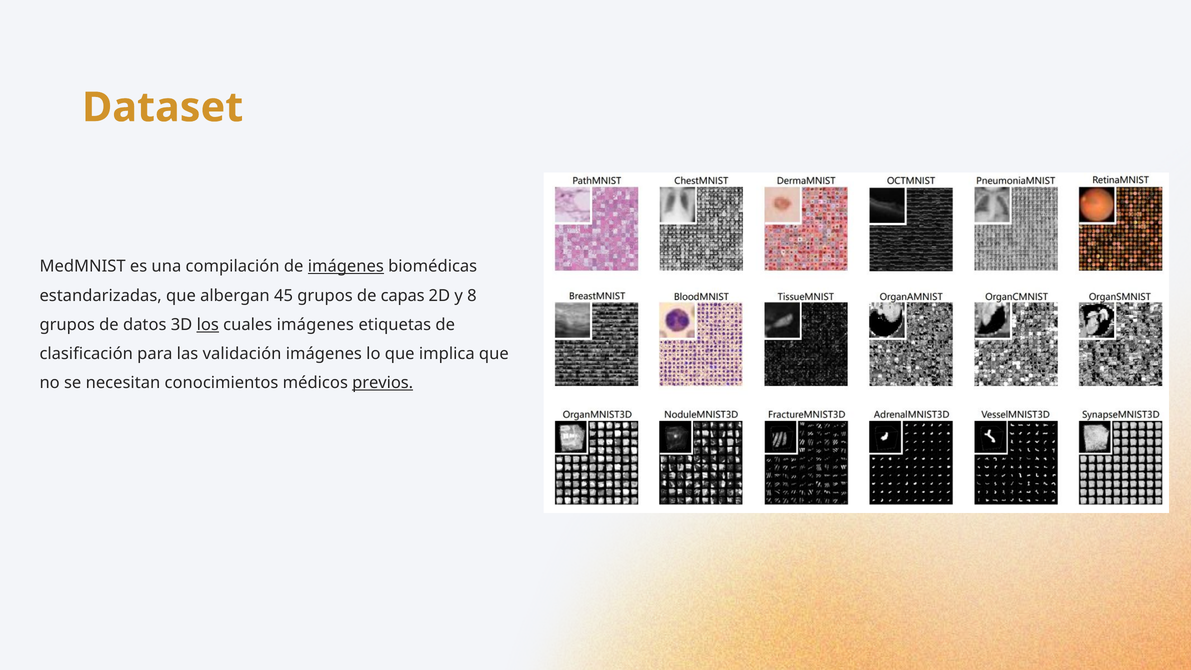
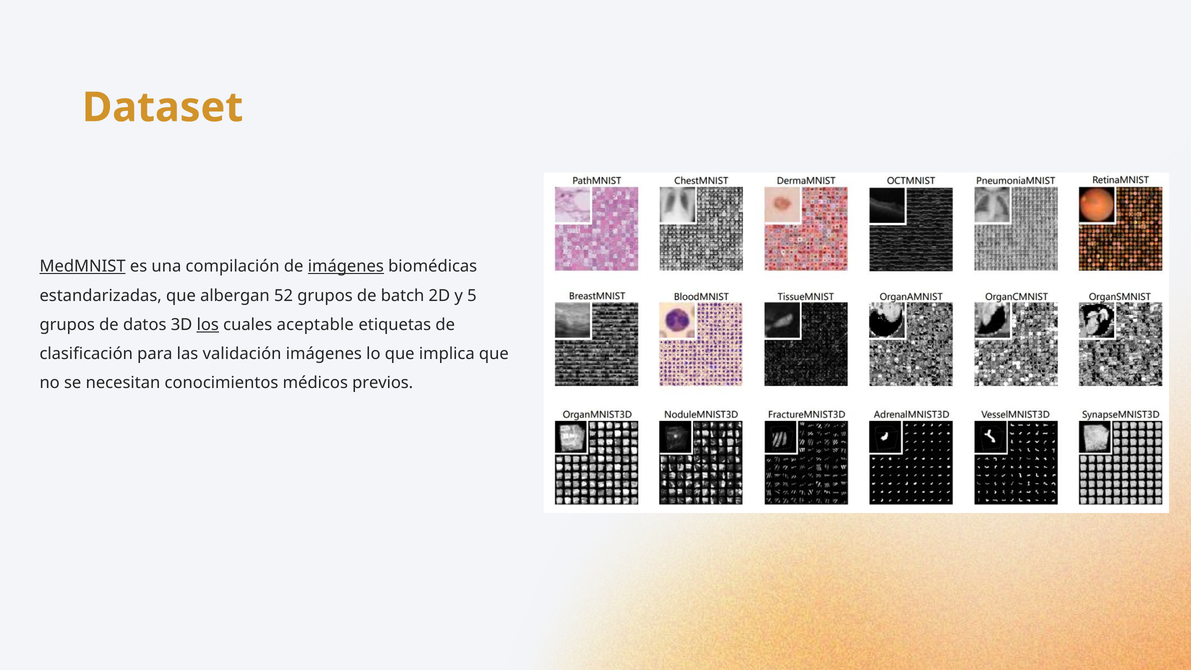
MedMNIST underline: none -> present (83, 266)
45: 45 -> 52 (284, 296)
capas: capas -> batch (403, 296)
8: 8 -> 5 (472, 296)
cuales imágenes: imágenes -> aceptable (315, 325)
previos underline: present -> none (383, 383)
